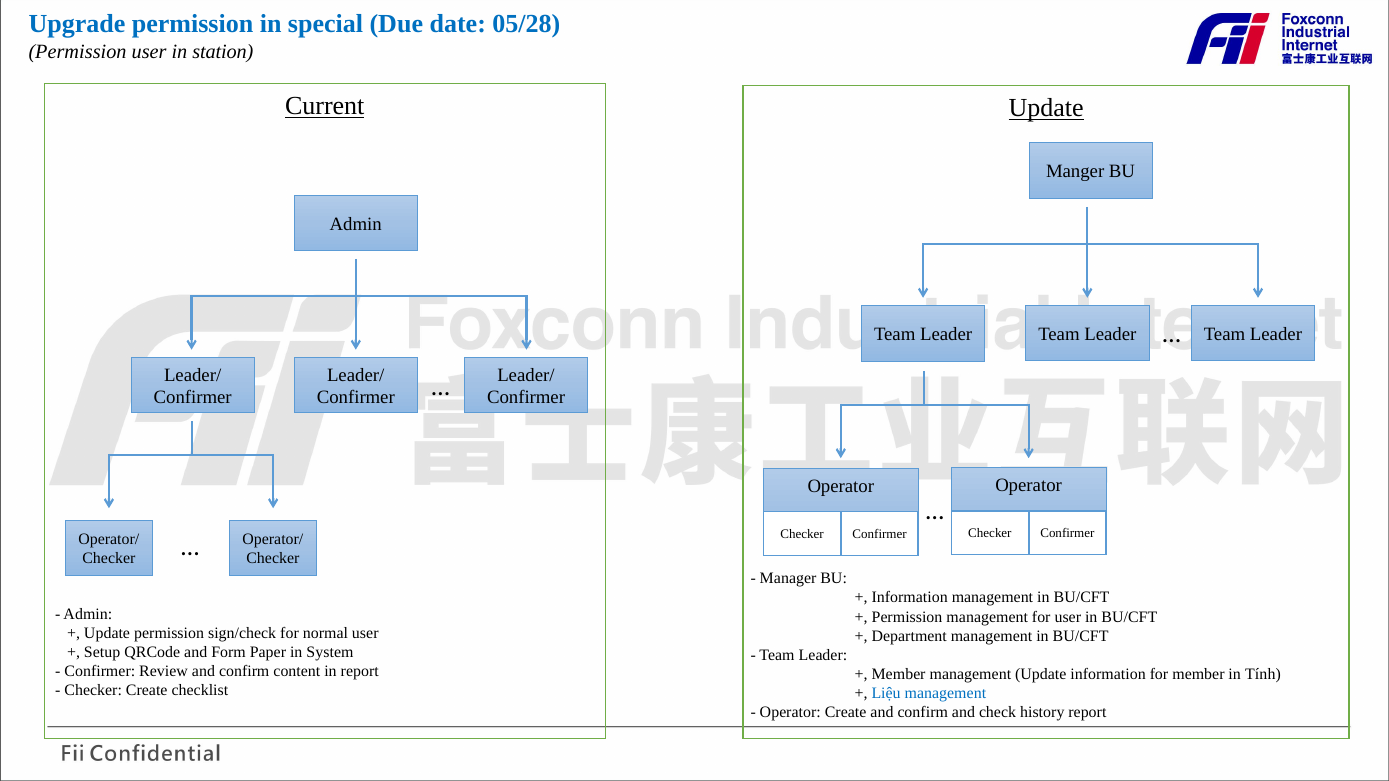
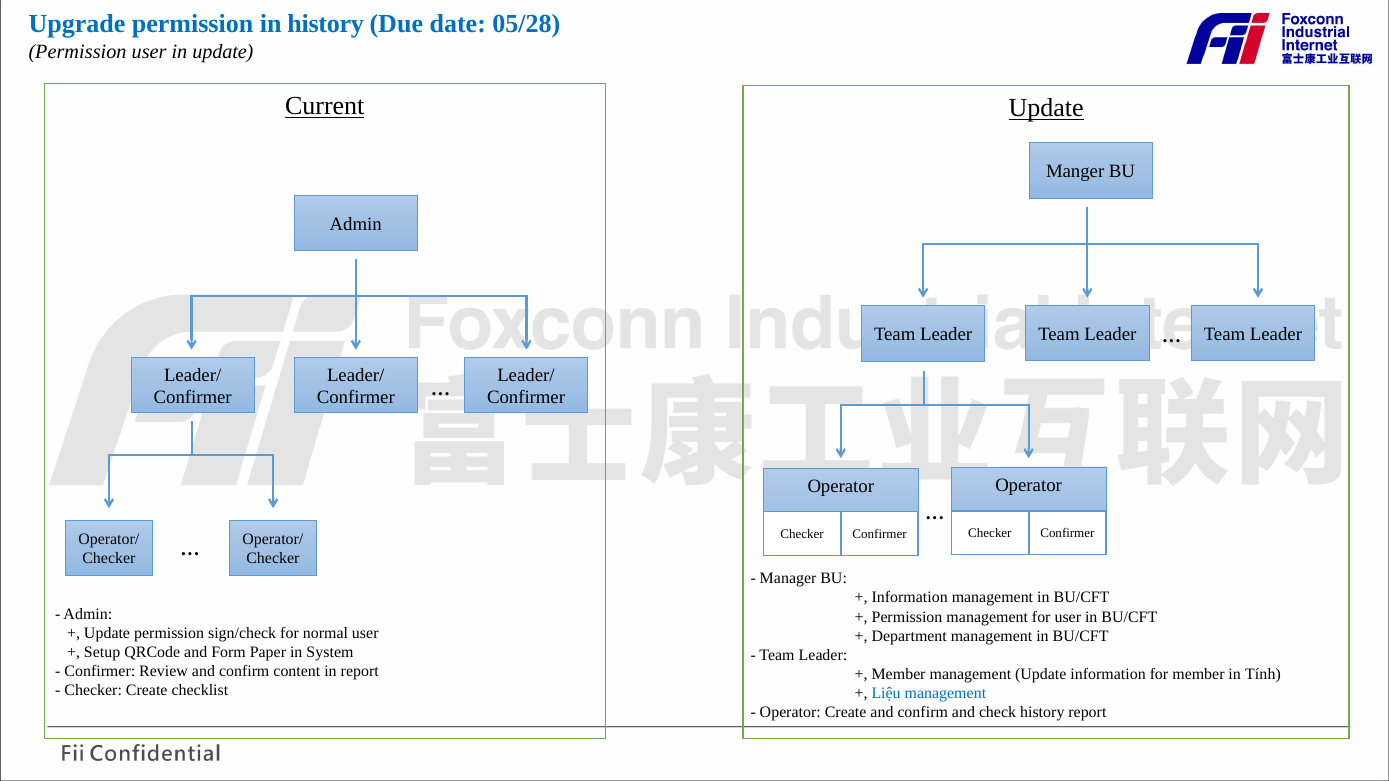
in special: special -> history (326, 24)
in station: station -> update (223, 51)
